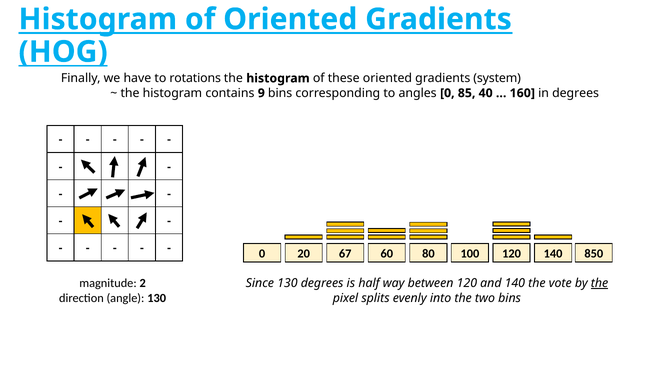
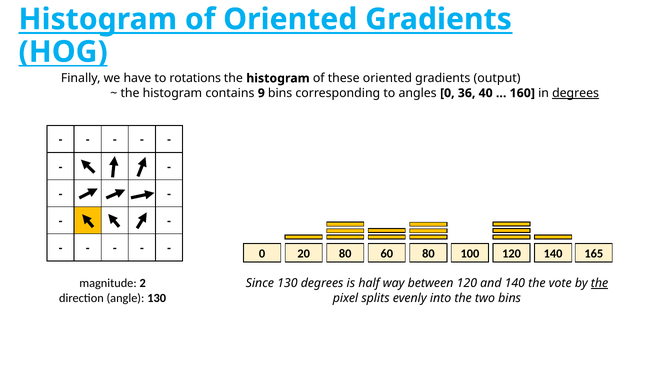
system: system -> output (497, 78)
85: 85 -> 36 (467, 93)
degrees underline: none -> present (576, 93)
20 67: 67 -> 80 (345, 254)
850: 850 -> 165 (594, 254)
